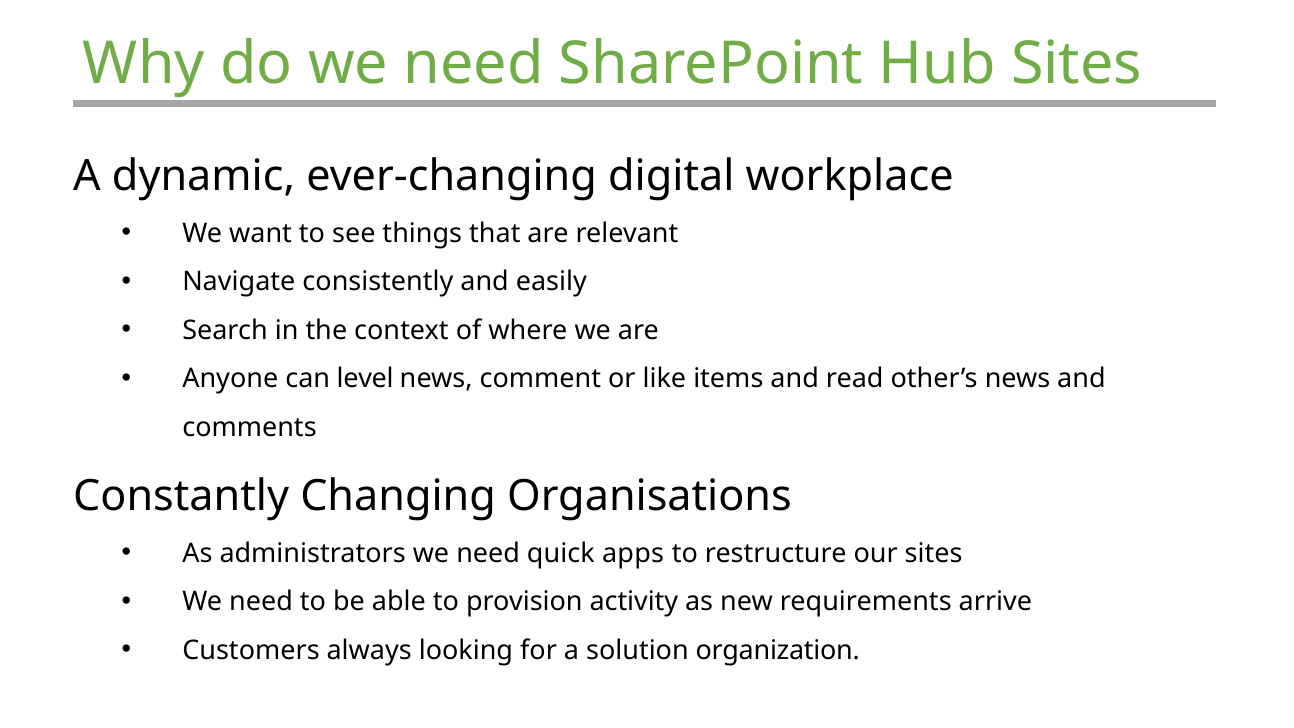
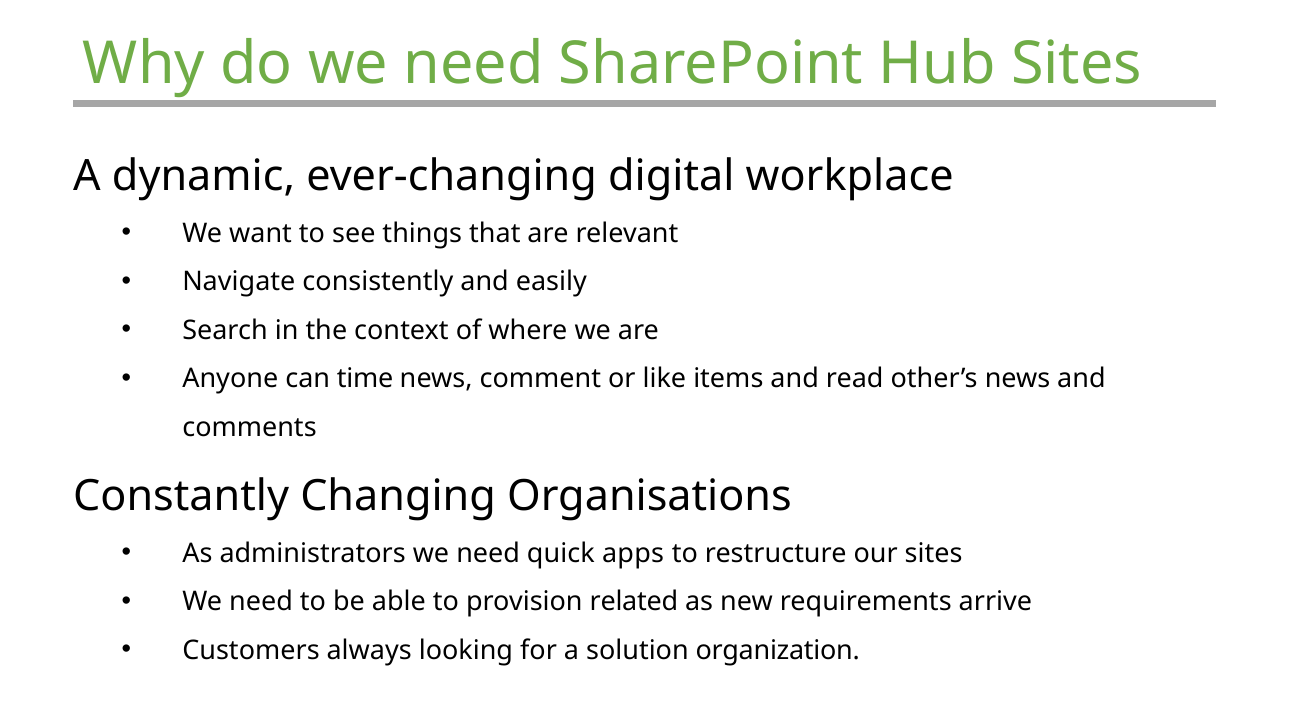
level: level -> time (365, 379)
activity: activity -> related (634, 602)
